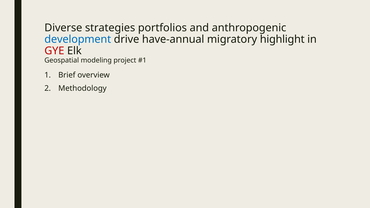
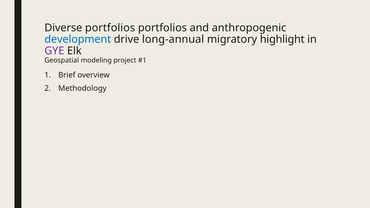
Diverse strategies: strategies -> portfolios (110, 28)
have-annual: have-annual -> long-annual (173, 39)
GYE colour: red -> purple (54, 51)
